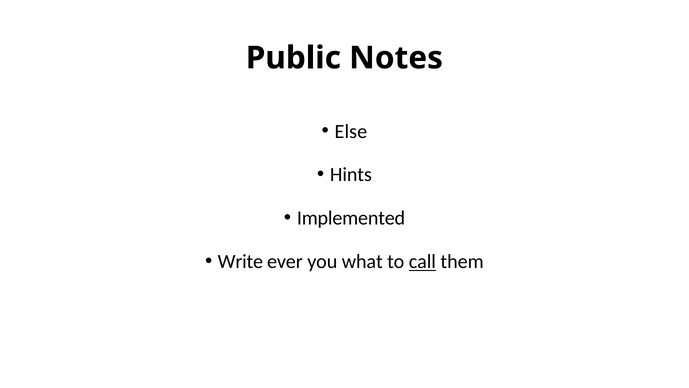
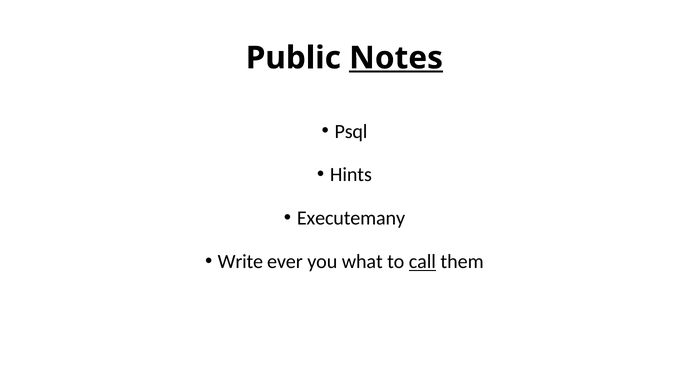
Notes underline: none -> present (396, 58)
Else: Else -> Psql (351, 131)
Implemented: Implemented -> Executemany (351, 218)
